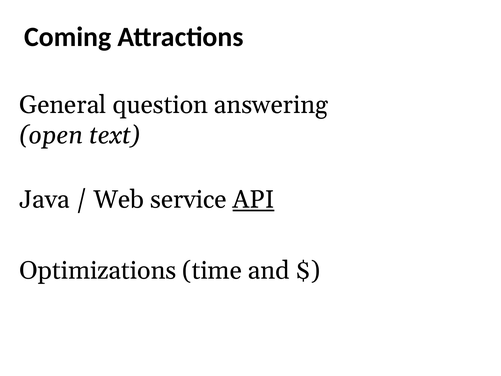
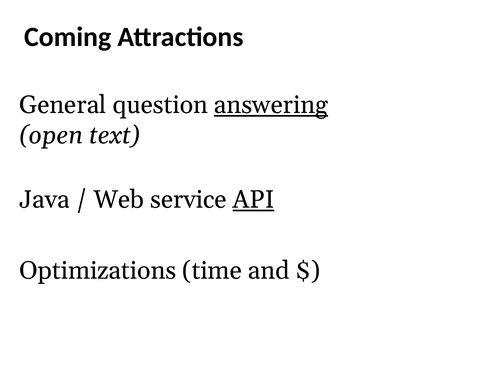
answering underline: none -> present (271, 105)
